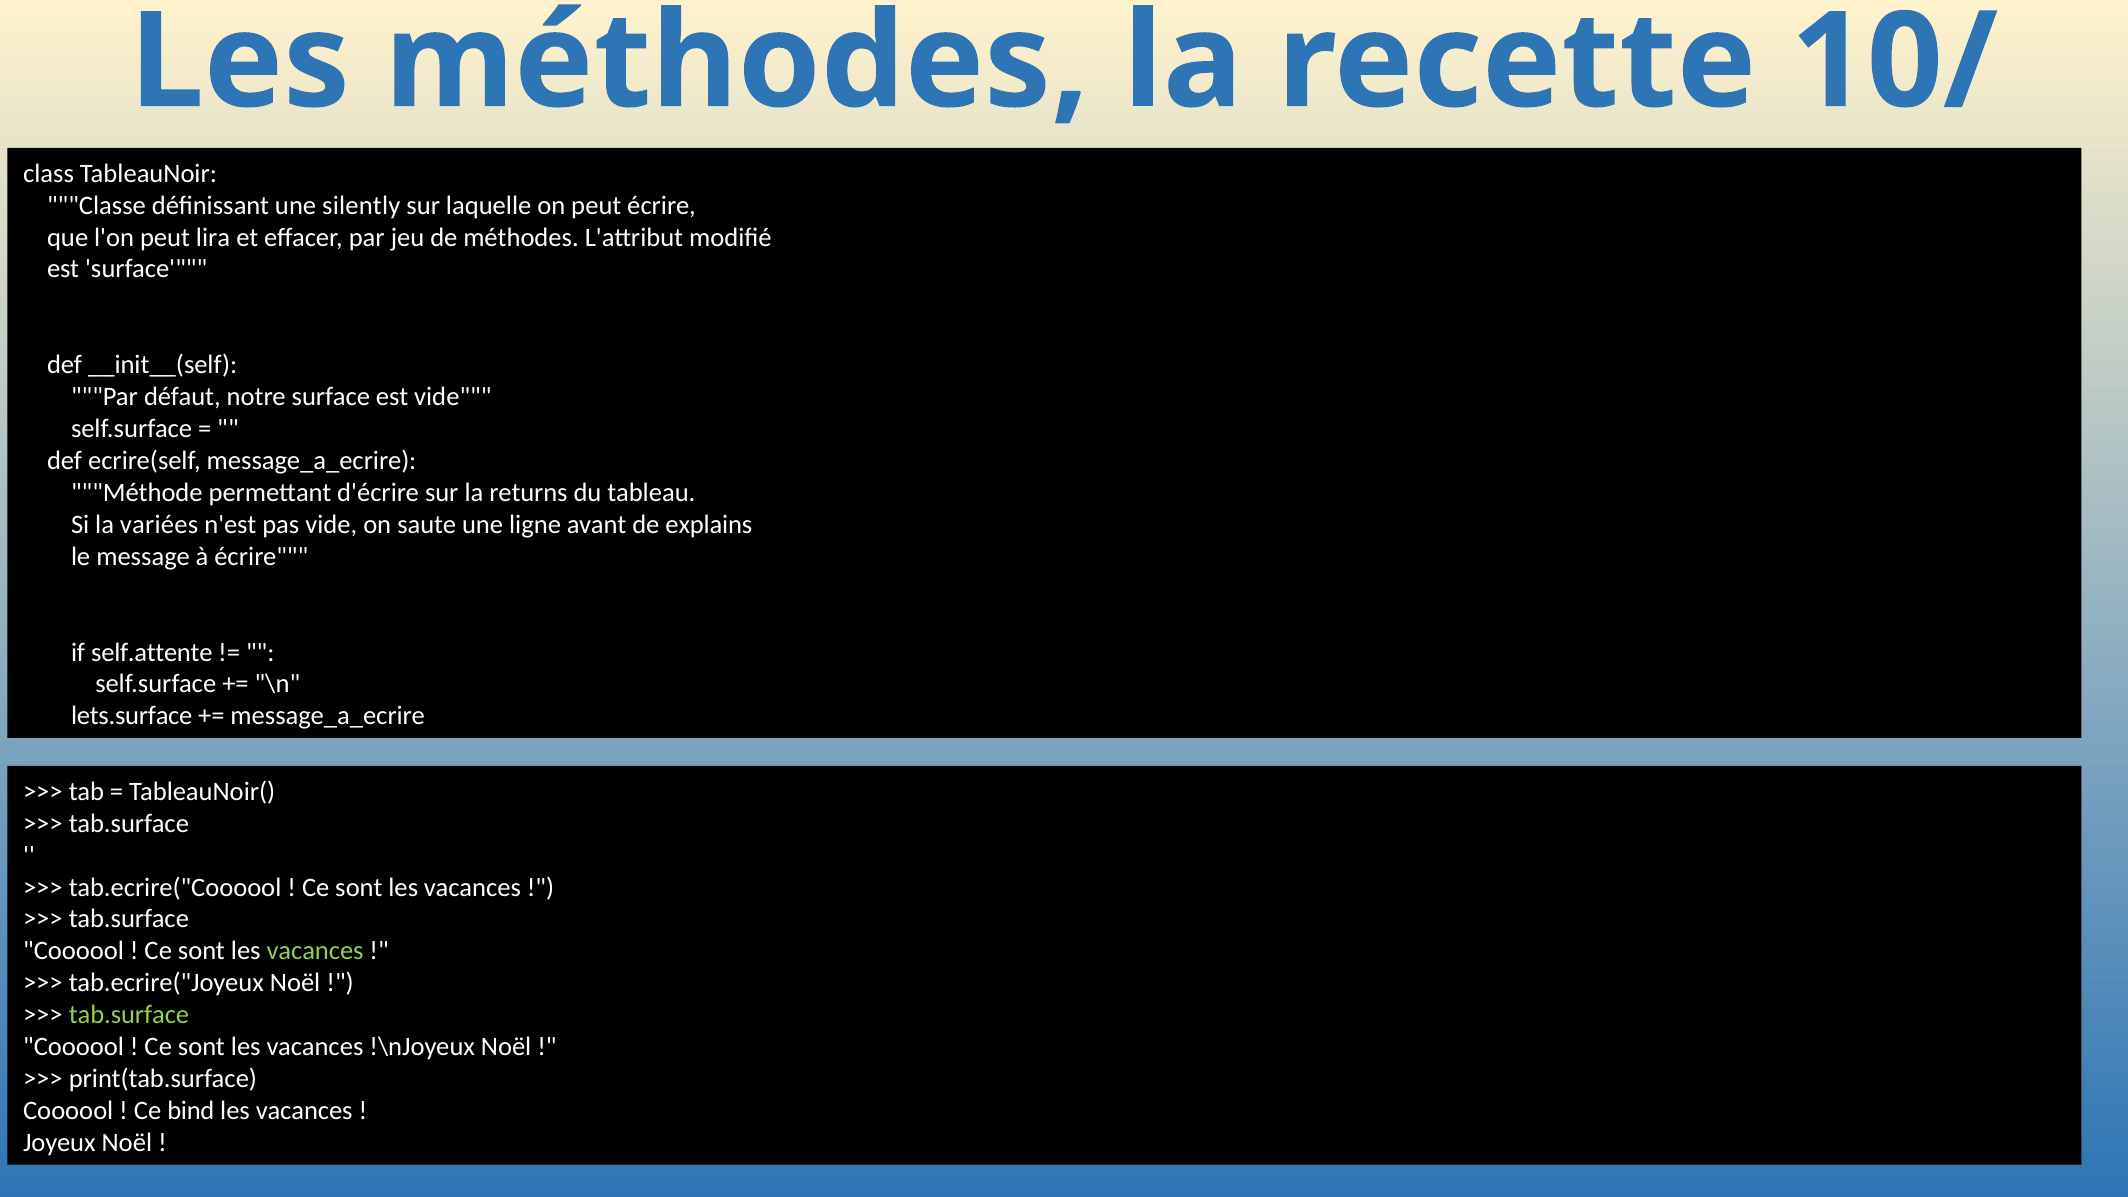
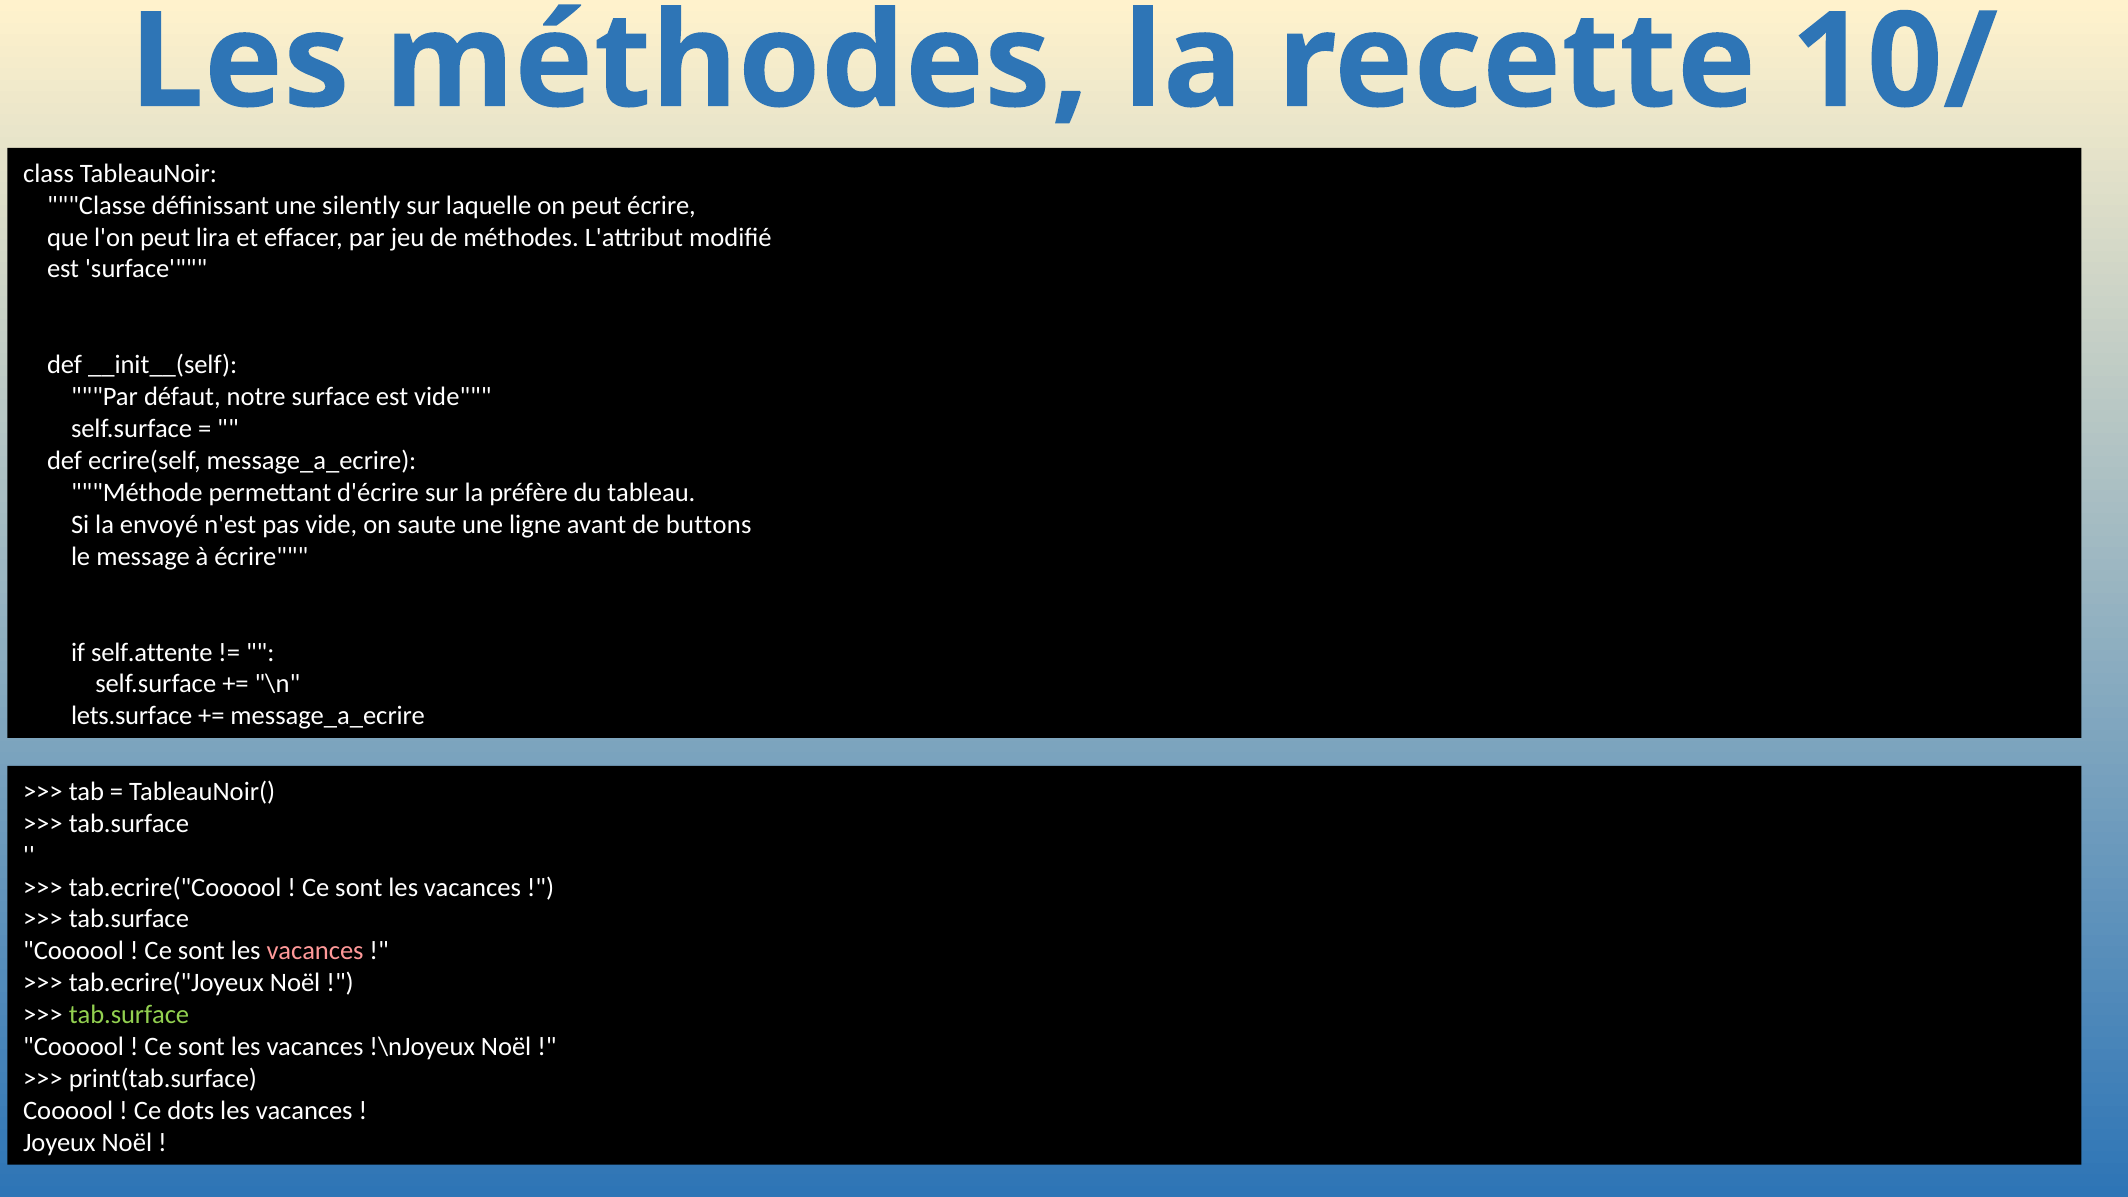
returns: returns -> préfère (529, 493)
variées: variées -> envoyé (159, 525)
explains: explains -> buttons (709, 525)
vacances colour: light green -> pink (315, 951)
bind: bind -> dots (191, 1111)
